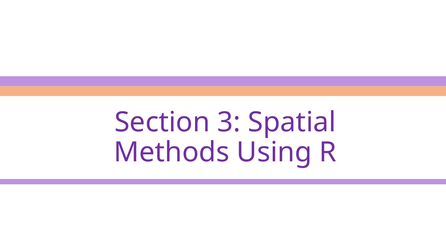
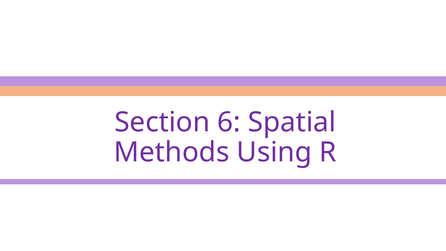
3: 3 -> 6 (229, 122)
